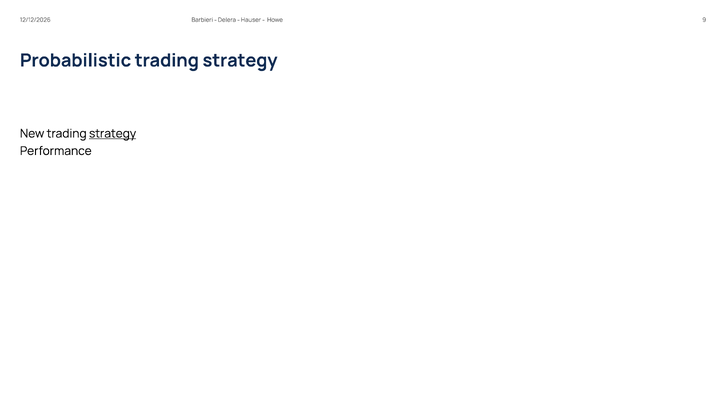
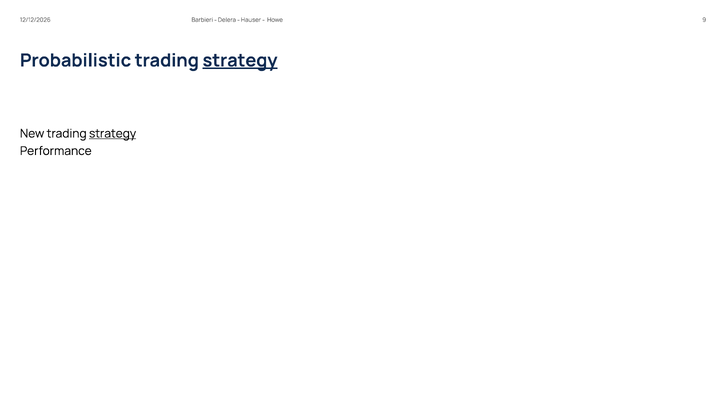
strategy underline: none -> present (240, 61)
